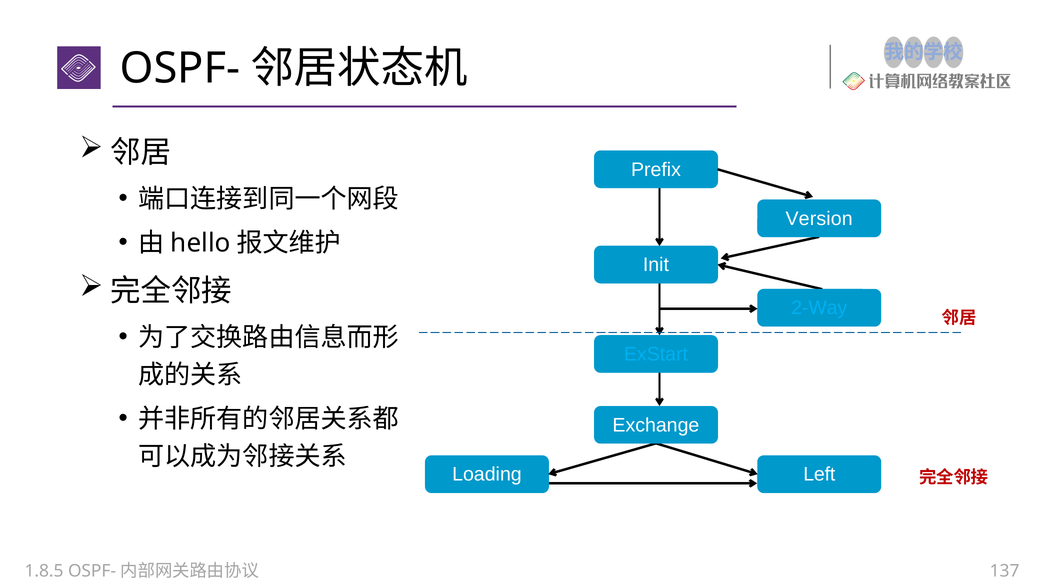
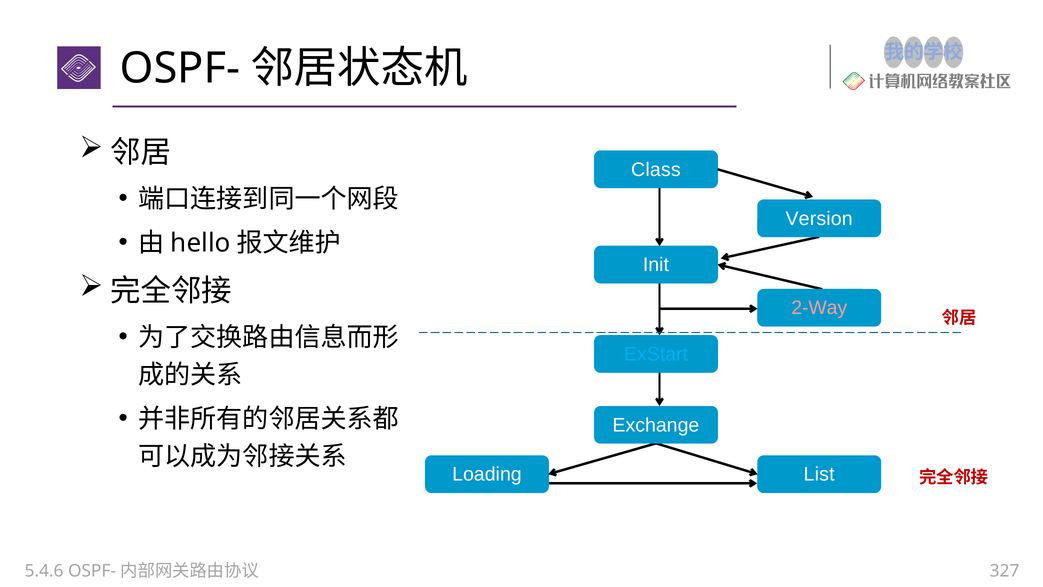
Prefix: Prefix -> Class (656, 169)
2-Way colour: light blue -> pink (819, 308)
Left: Left -> List (819, 474)
1.8.5: 1.8.5 -> 5.4.6 (44, 571)
137: 137 -> 327 (1005, 571)
